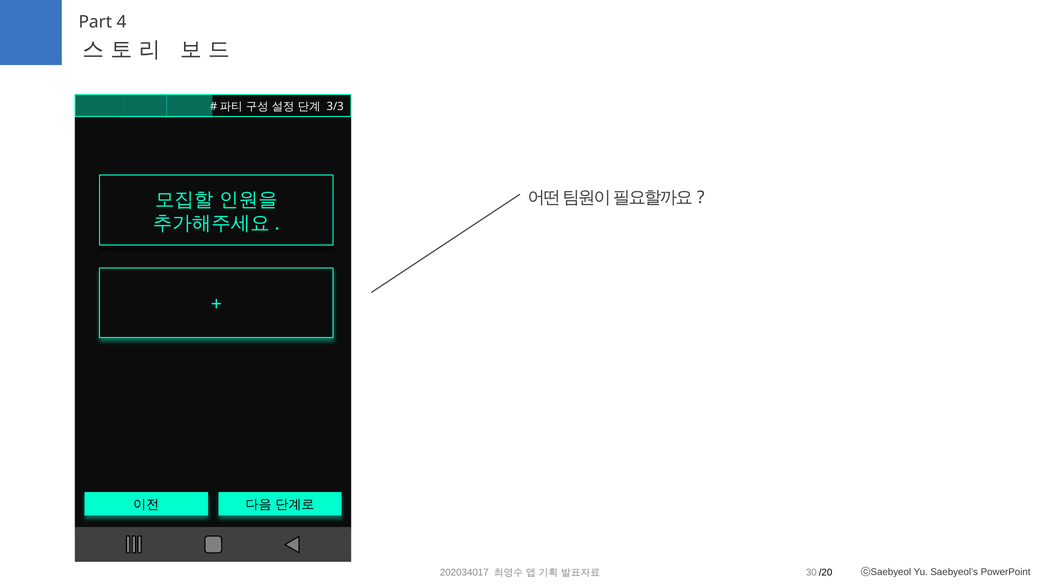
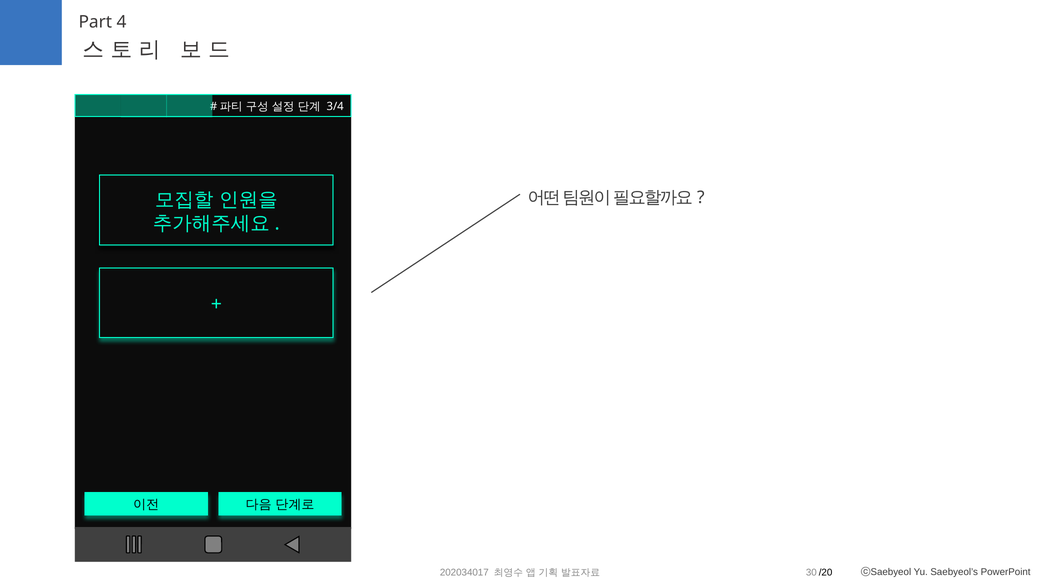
3/3: 3/3 -> 3/4 (335, 106)
